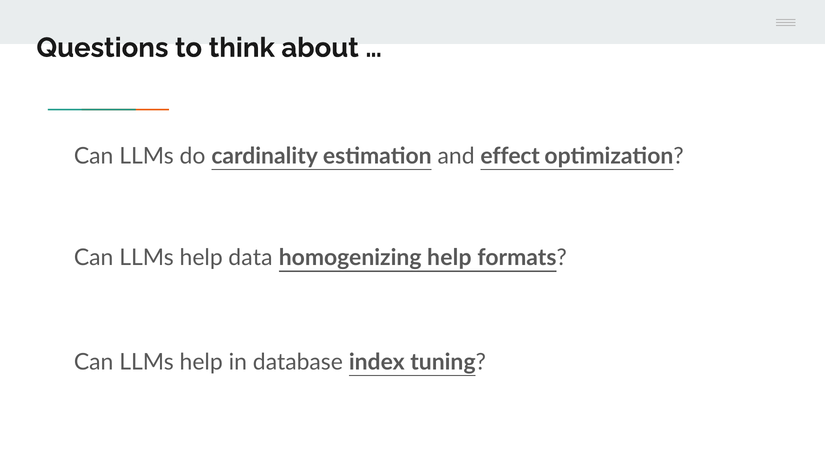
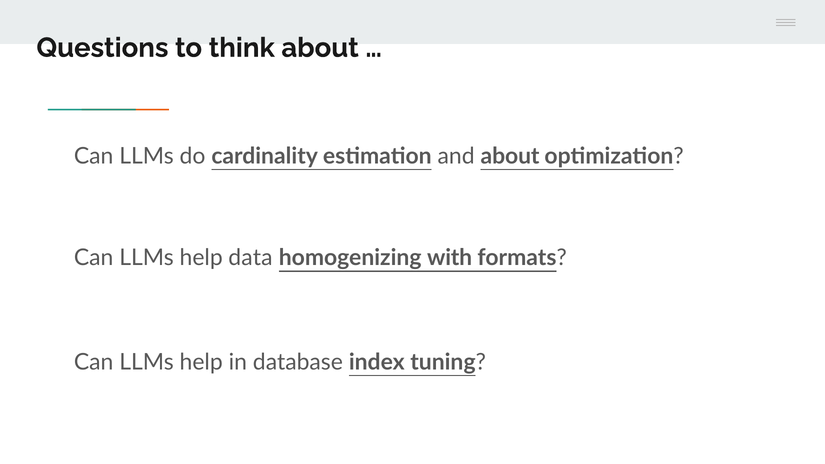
and effect: effect -> about (510, 156)
homogenizing help: help -> with (450, 258)
